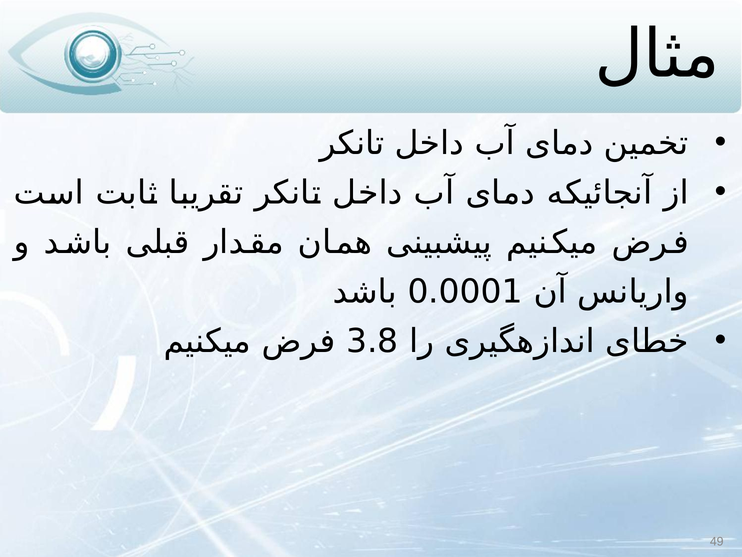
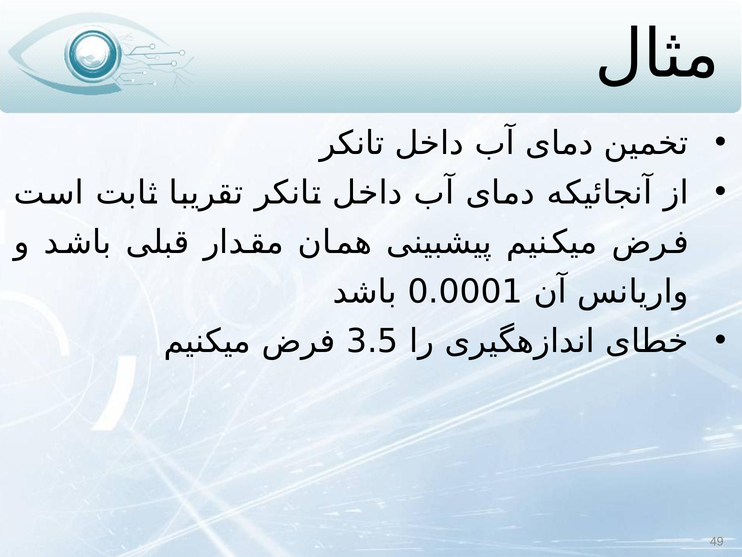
3.8: 3.8 -> 3.5 (372, 341)
